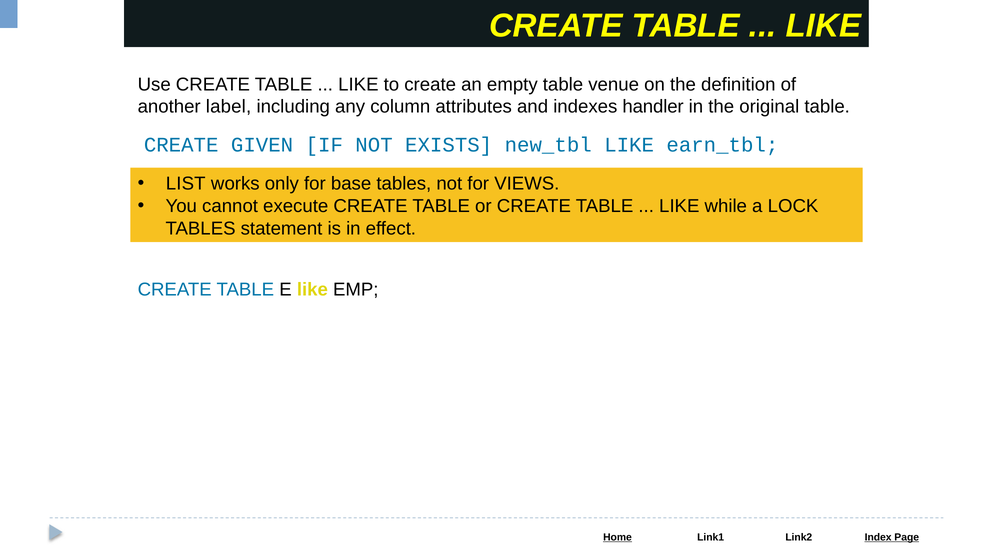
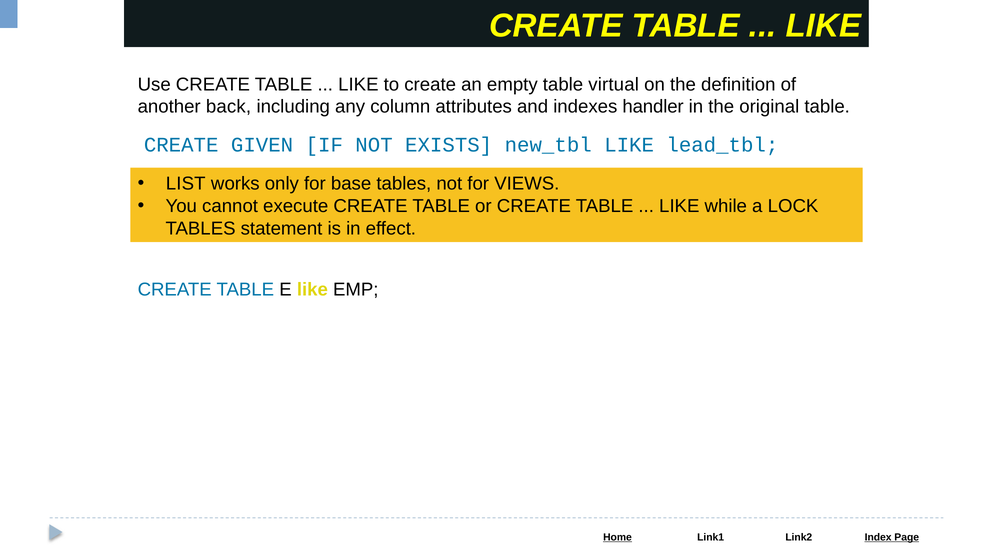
venue: venue -> virtual (614, 84)
label: label -> back (229, 107)
earn_tbl: earn_tbl -> lead_tbl (722, 145)
